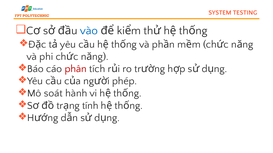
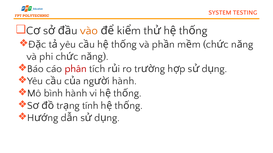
vào colour: blue -> orange (89, 31)
phép: phép -> hành (124, 81)
soát: soát -> bình (53, 94)
